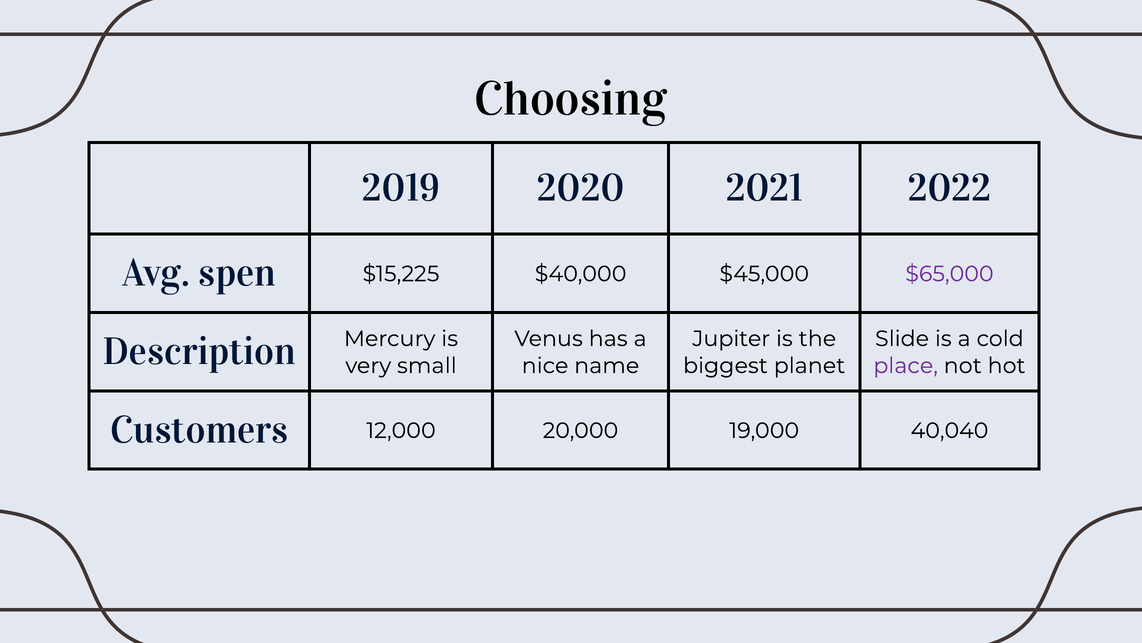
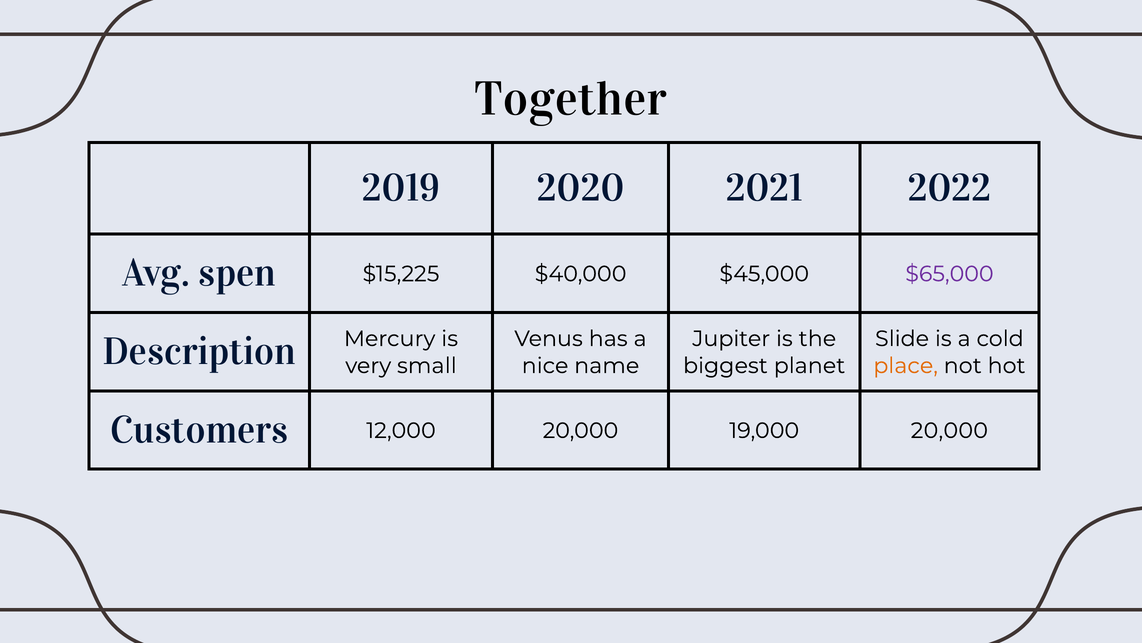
Choosing: Choosing -> Together (571, 99)
place colour: purple -> orange (906, 365)
19,000 40,040: 40,040 -> 20,000 (949, 430)
